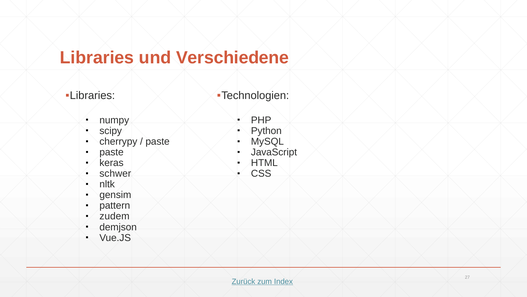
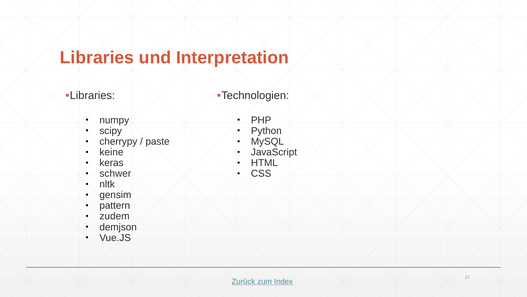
Verschiedene: Verschiedene -> Interpretation (232, 58)
paste: paste -> keine (111, 152)
